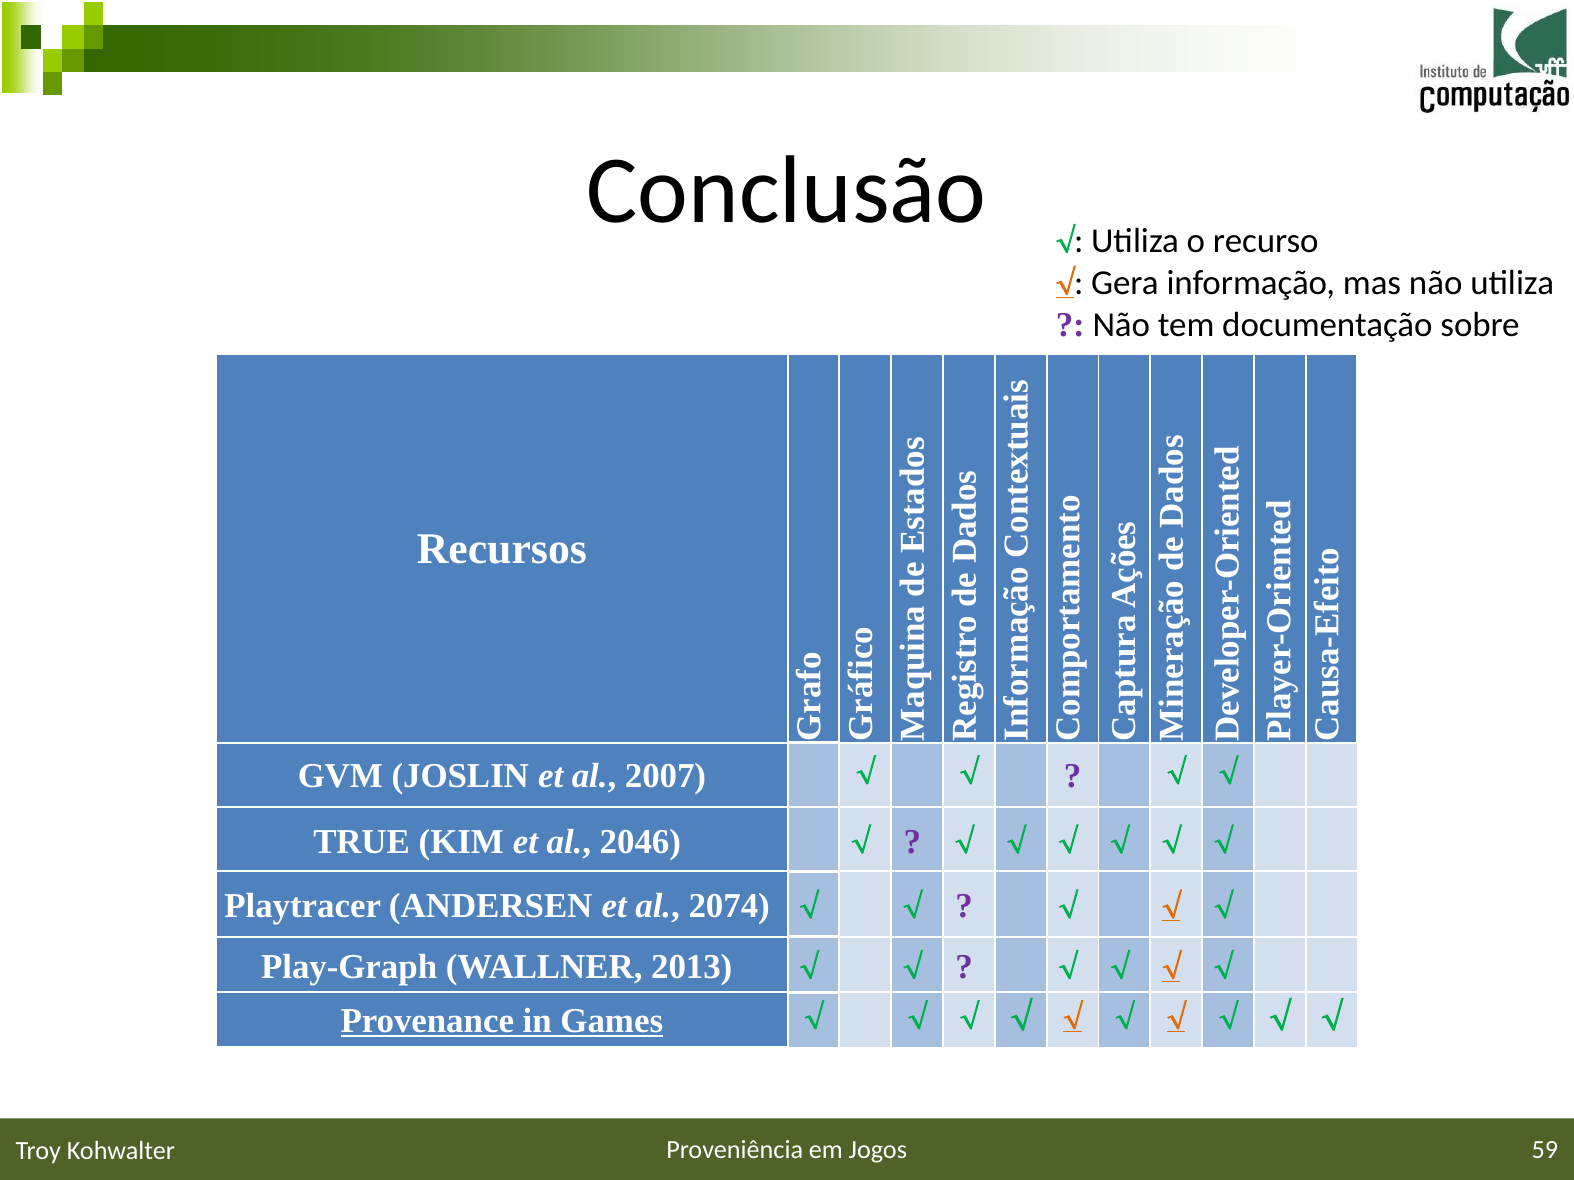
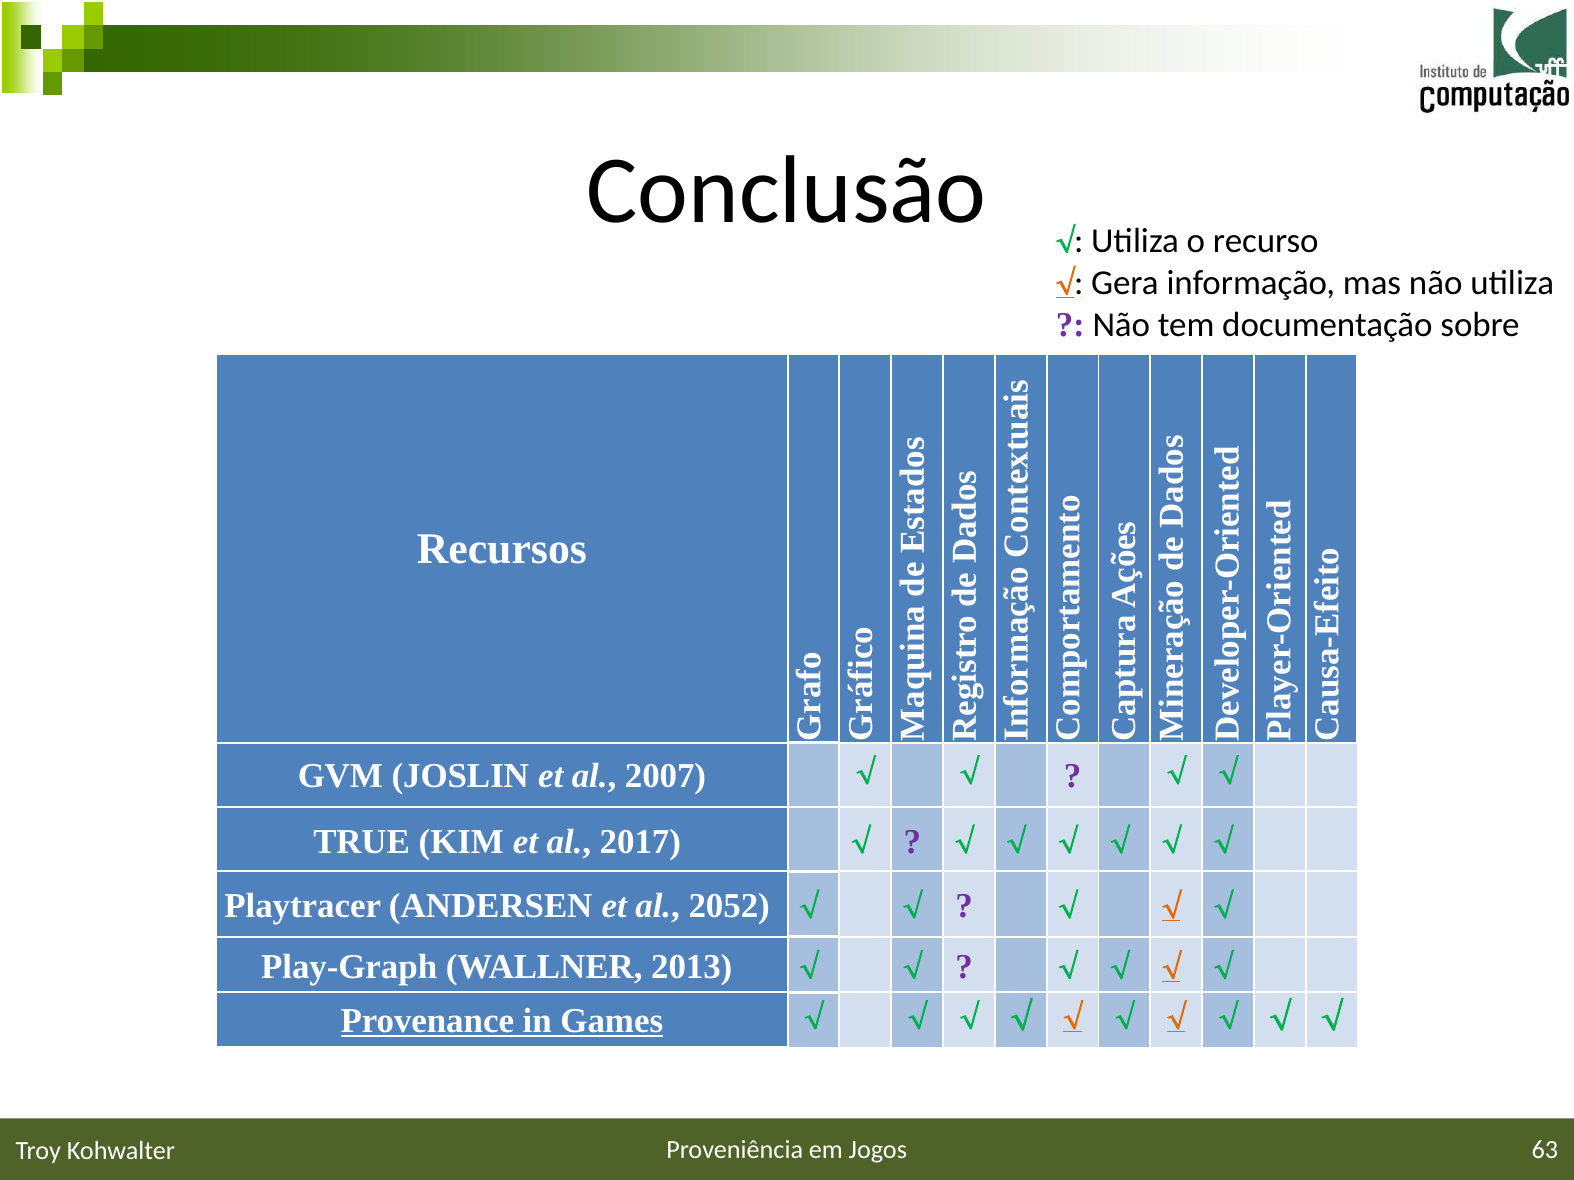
2046: 2046 -> 2017 (640, 842)
2074: 2074 -> 2052 (729, 907)
59: 59 -> 63 (1545, 1151)
